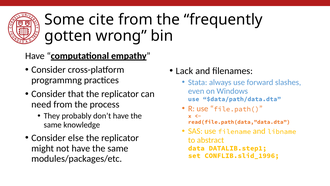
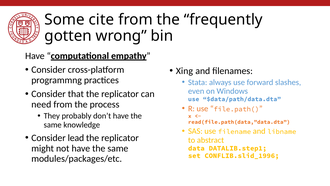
Lack: Lack -> Xing (184, 71)
else: else -> lead (76, 138)
